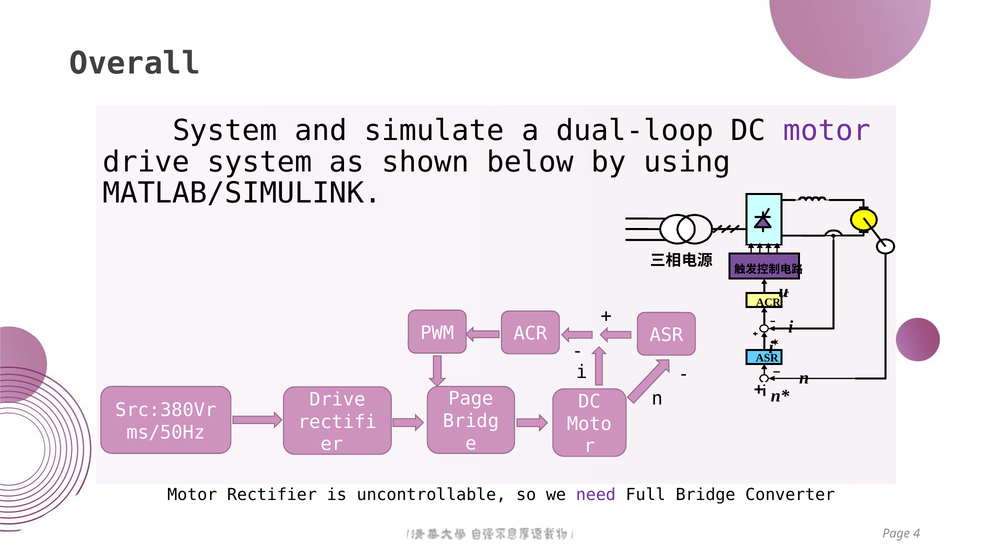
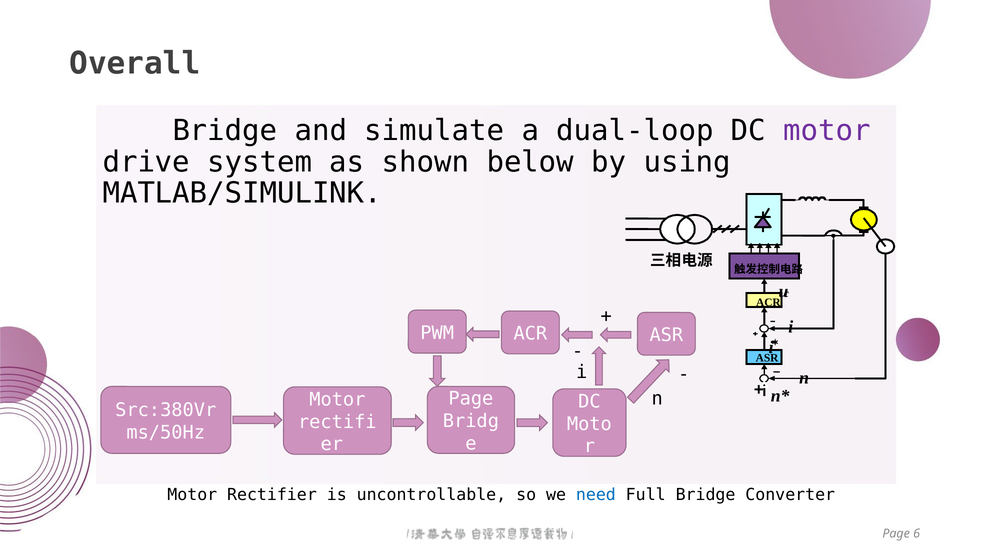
System: System -> Bridge (225, 131)
Drive: Drive -> Motor (337, 400)
need colour: purple -> blue (596, 495)
4: 4 -> 6 (917, 534)
